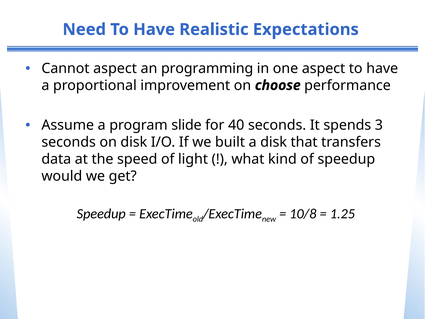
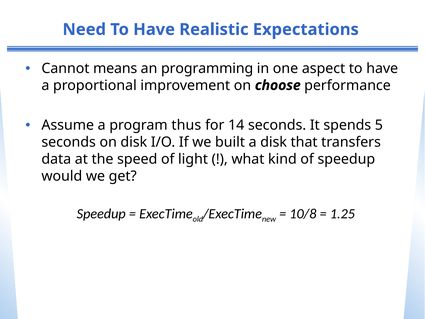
Cannot aspect: aspect -> means (115, 68)
slide: slide -> thus (186, 125)
40: 40 -> 14 (236, 125)
3: 3 -> 5 (379, 125)
